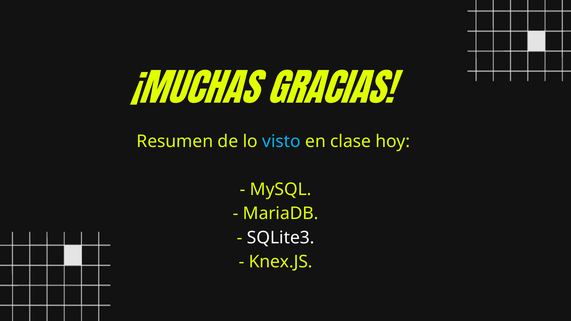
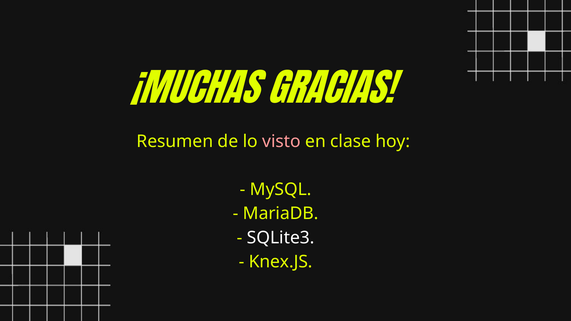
visto colour: light blue -> pink (281, 142)
